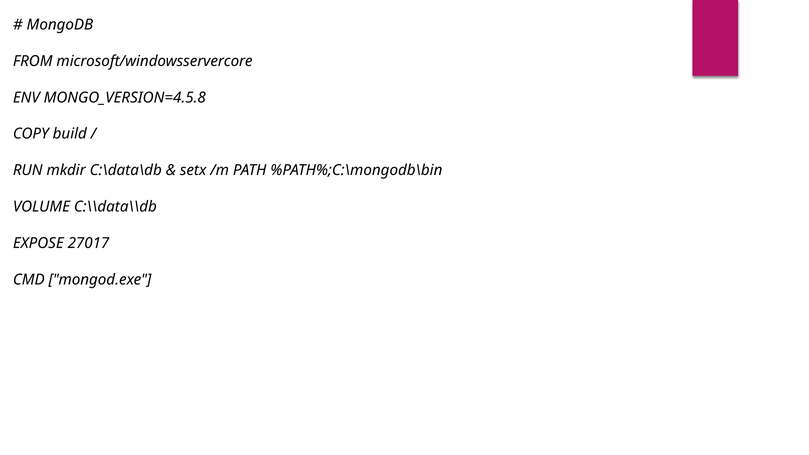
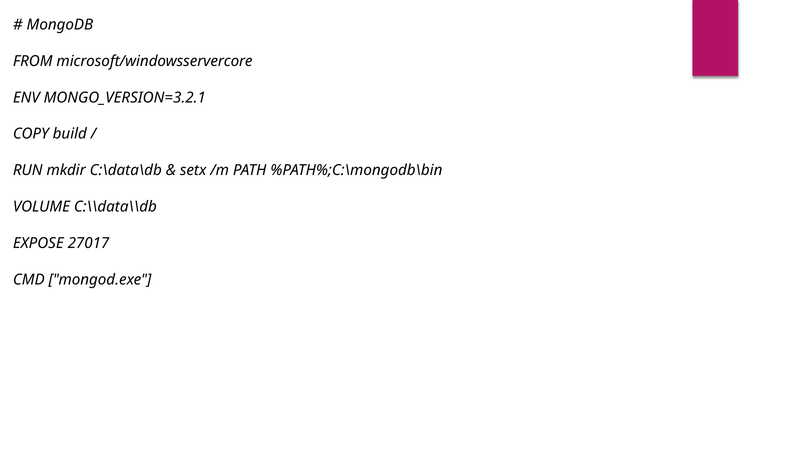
MONGO_VERSION=4.5.8: MONGO_VERSION=4.5.8 -> MONGO_VERSION=3.2.1 (125, 98)
